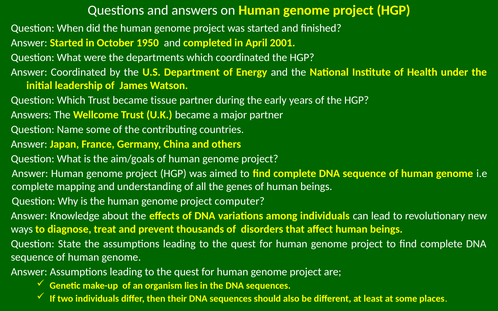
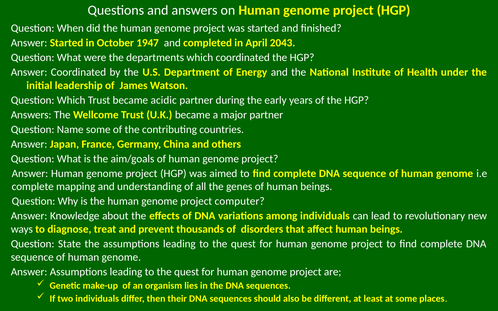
1950: 1950 -> 1947 (148, 43)
2001: 2001 -> 2043 (283, 43)
tissue: tissue -> acidic (164, 100)
